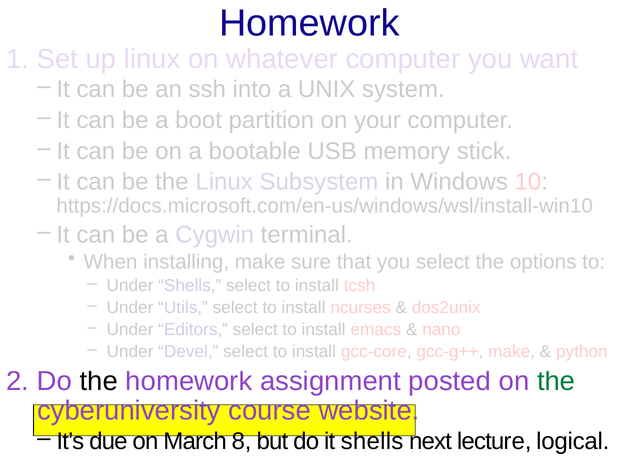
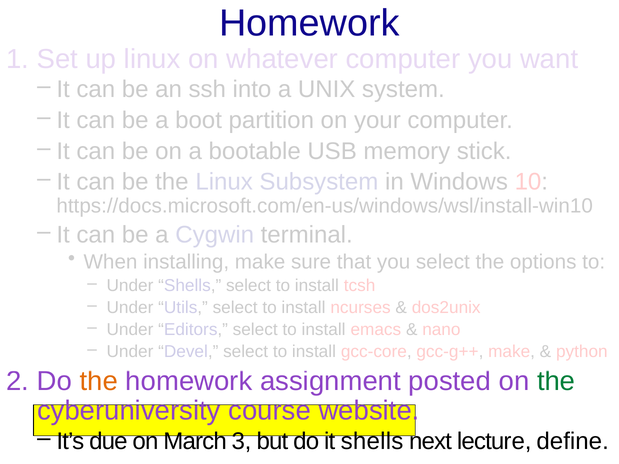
the colour: black -> orange (99, 381)
8: 8 -> 3 (241, 442)
logical: logical -> define (573, 442)
